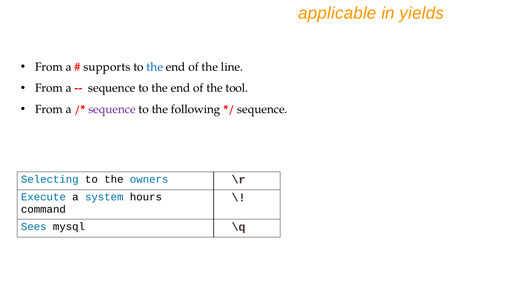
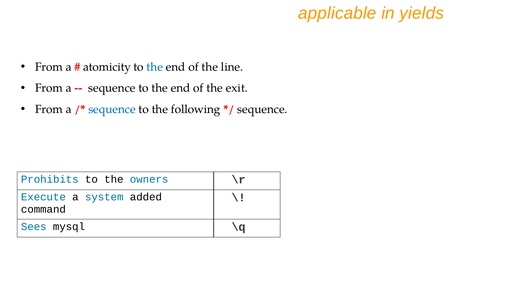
supports: supports -> atomicity (107, 67)
tool: tool -> exit (237, 88)
sequence colour: purple -> blue (112, 109)
Selecting: Selecting -> Prohibits (50, 179)
hours: hours -> added (146, 197)
